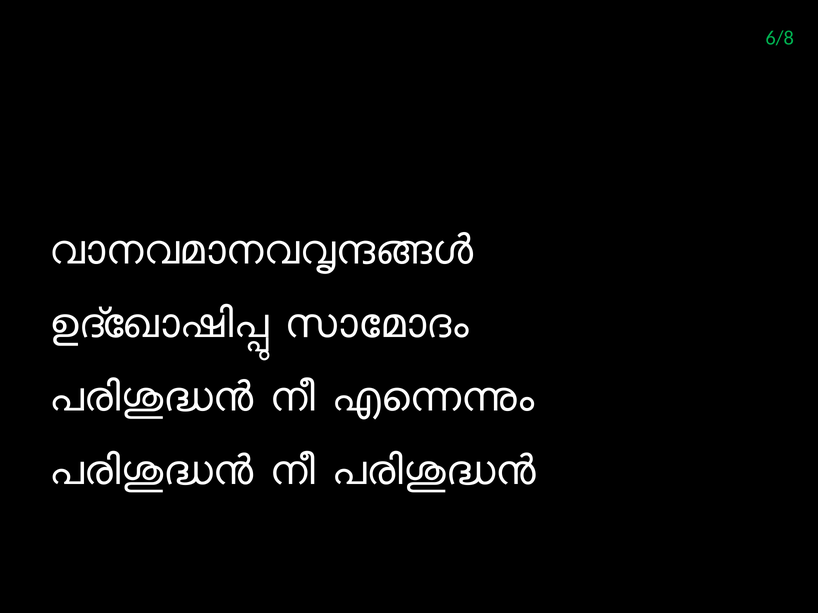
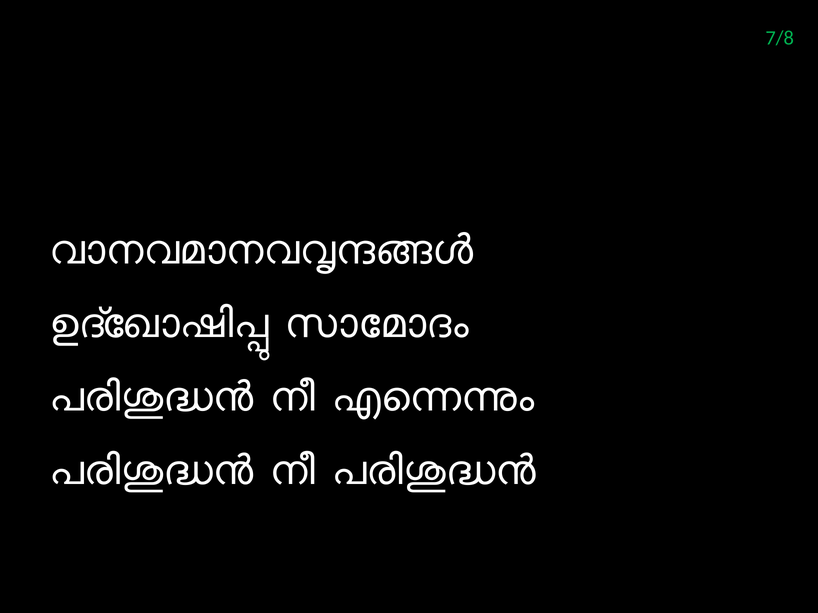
6/8: 6/8 -> 7/8 (780, 38)
